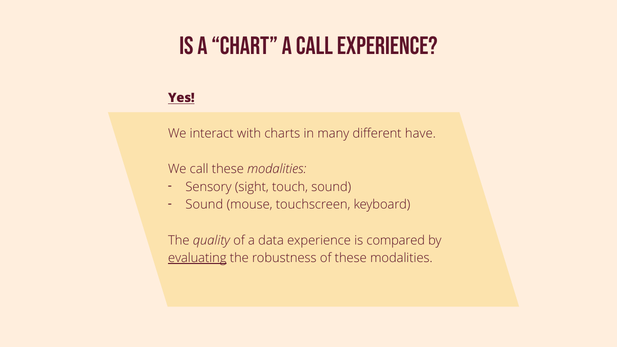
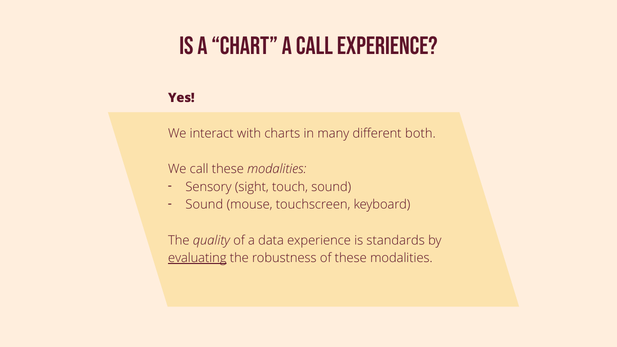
Yes underline: present -> none (181, 98)
have: have -> both (420, 134)
compared: compared -> standards (396, 240)
